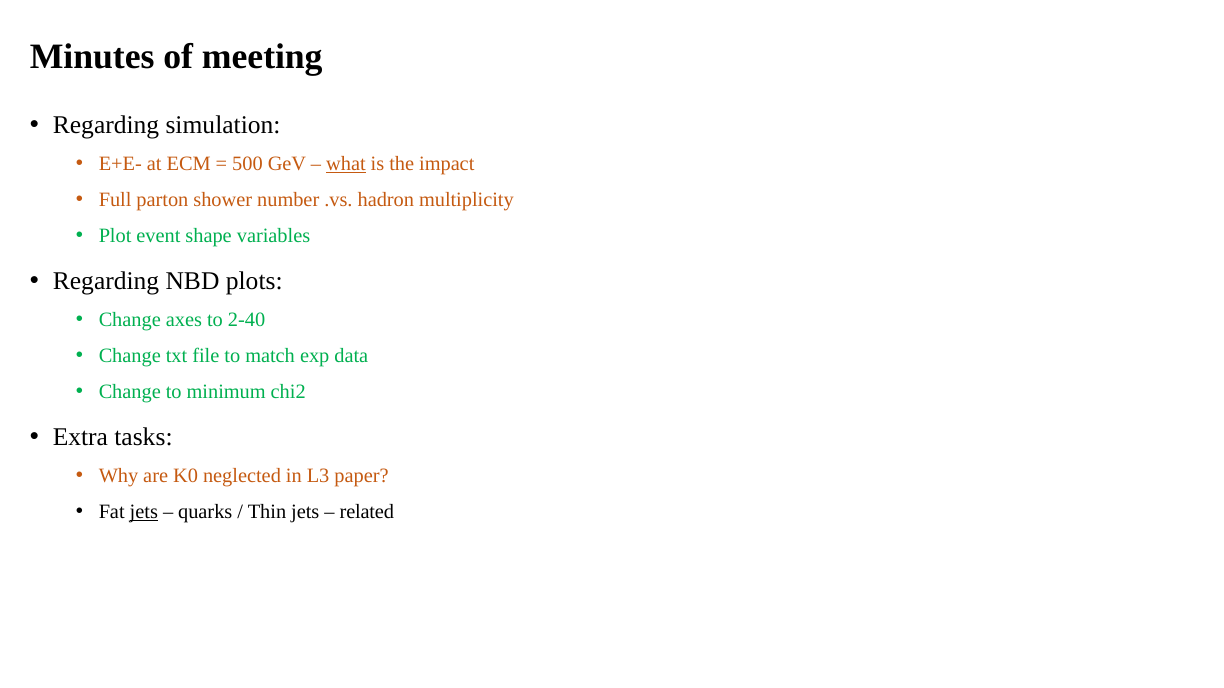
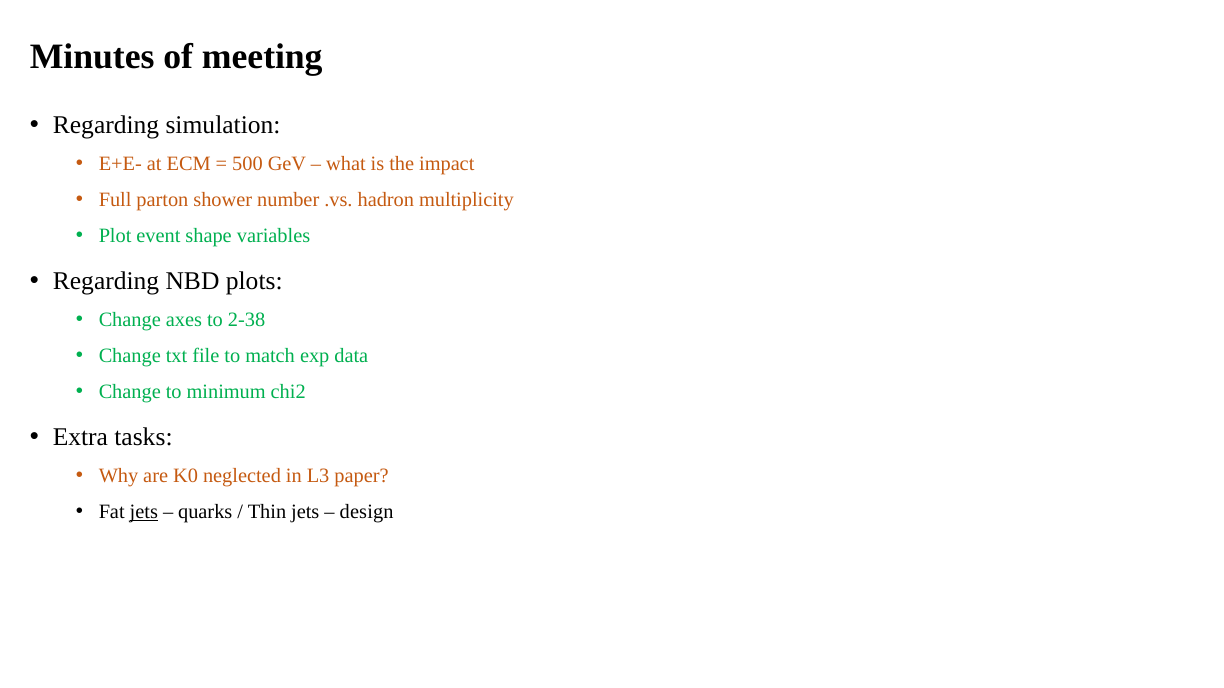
what underline: present -> none (346, 164)
2-40: 2-40 -> 2-38 (247, 320)
related: related -> design (367, 512)
